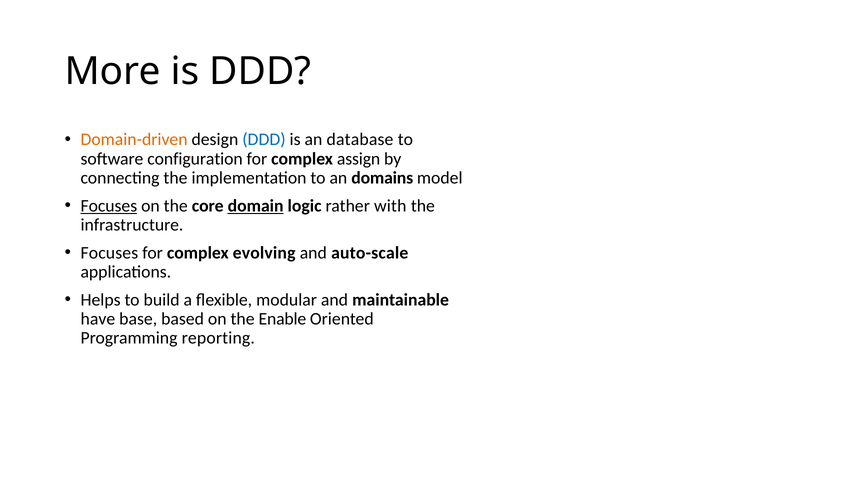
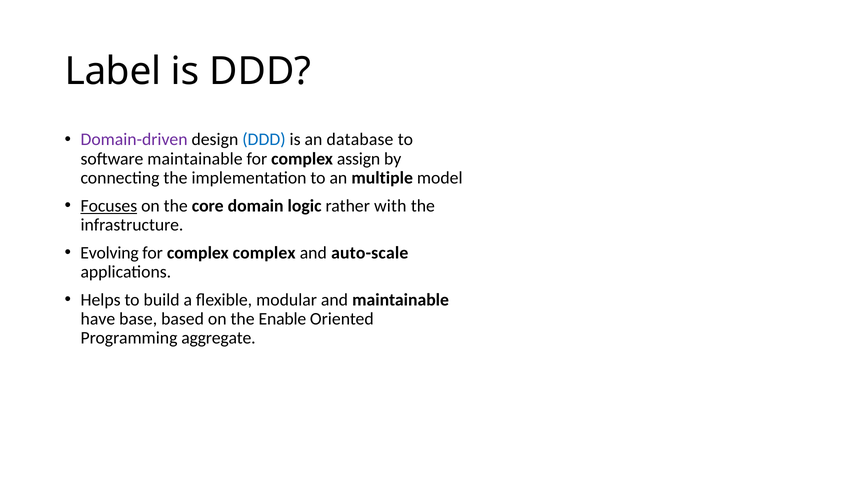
More: More -> Label (113, 71)
Domain-driven colour: orange -> purple (134, 140)
software configuration: configuration -> maintainable (195, 159)
domains: domains -> multiple (382, 178)
domain underline: present -> none (256, 206)
Focuses: Focuses -> Evolving (110, 253)
complex evolving: evolving -> complex (264, 253)
reporting: reporting -> aggregate (218, 338)
